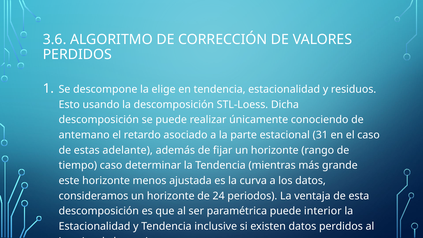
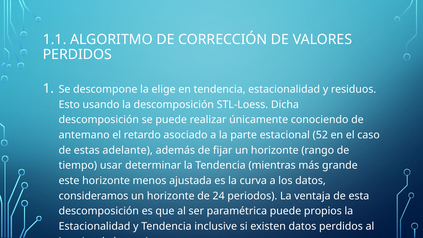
3.6: 3.6 -> 1.1 (55, 39)
31: 31 -> 52 (320, 135)
tiempo caso: caso -> usar (111, 165)
puede interior: interior -> propios (323, 211)
